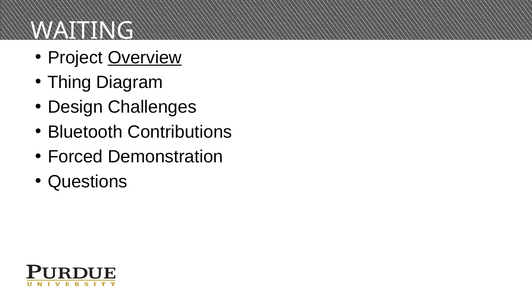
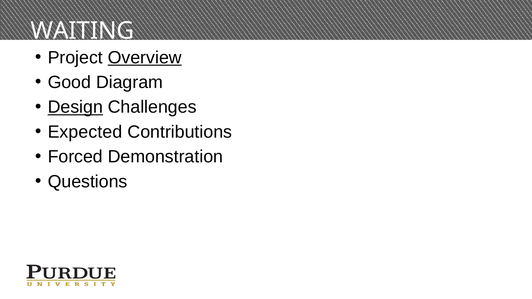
Thing: Thing -> Good (69, 82)
Design underline: none -> present (75, 107)
Bluetooth: Bluetooth -> Expected (85, 132)
